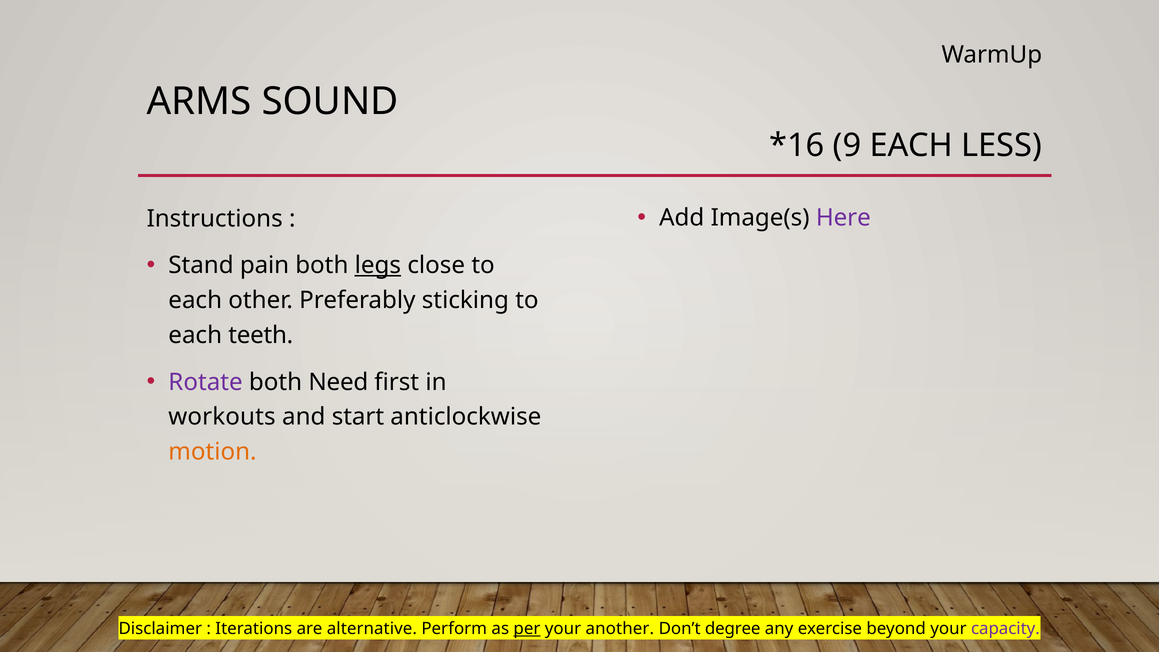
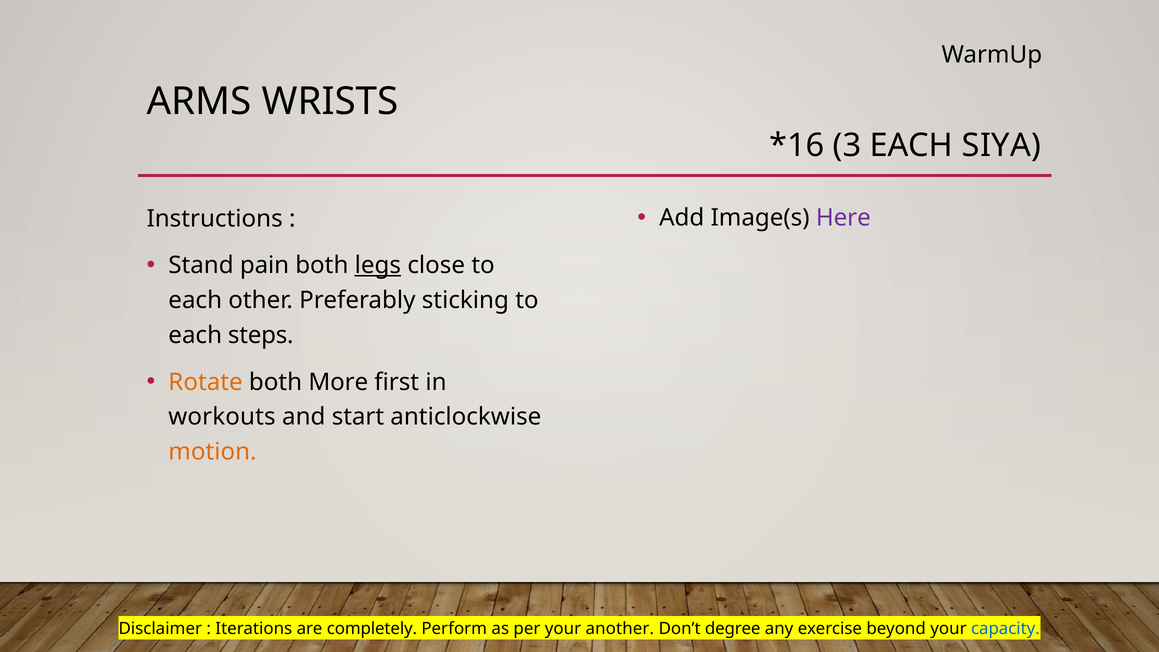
SOUND: SOUND -> WRISTS (330, 101)
9: 9 -> 3 (847, 146)
LESS: LESS -> SIYA (1001, 146)
teeth: teeth -> steps (261, 335)
Rotate colour: purple -> orange (206, 382)
Need: Need -> More (338, 382)
alternative: alternative -> completely (372, 629)
per underline: present -> none (527, 629)
capacity colour: purple -> blue (1005, 629)
